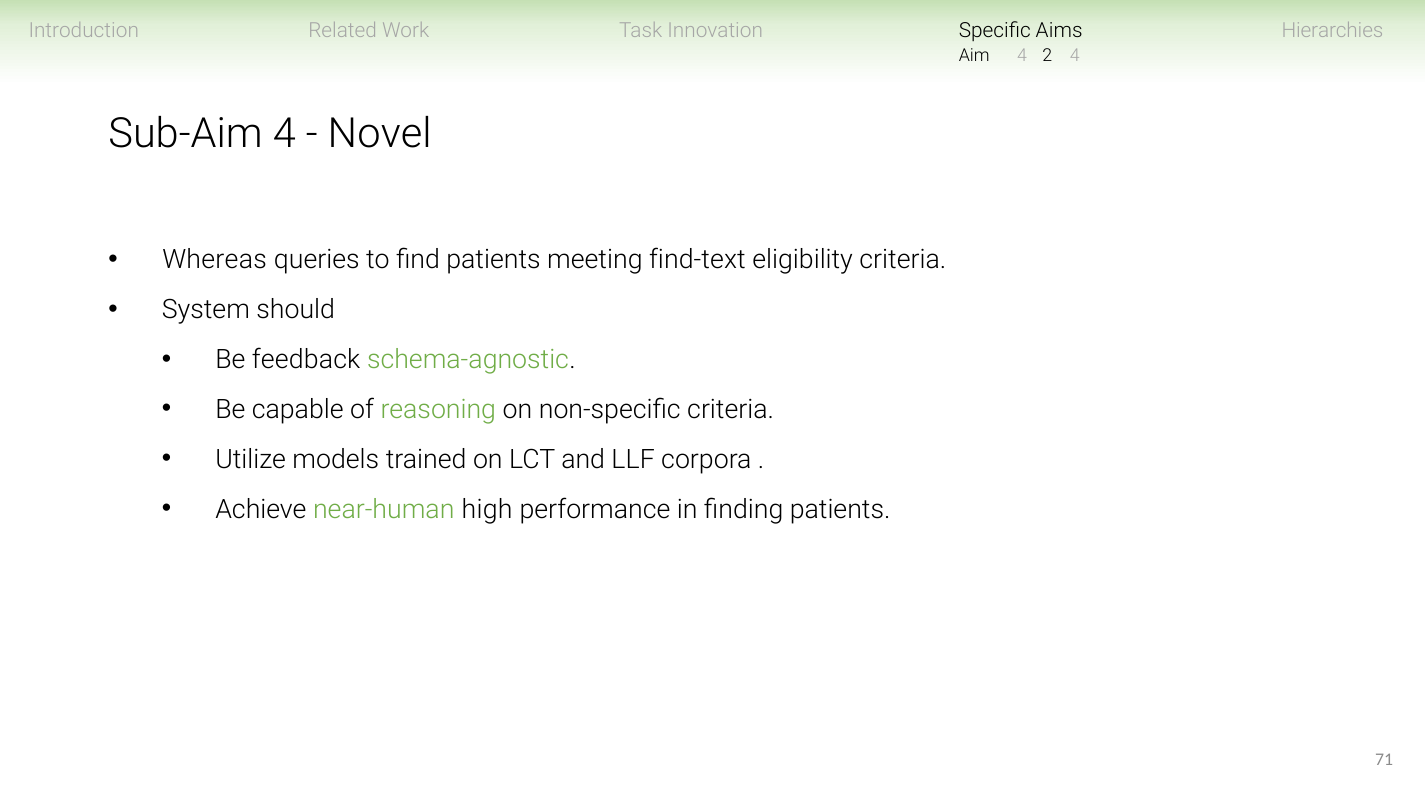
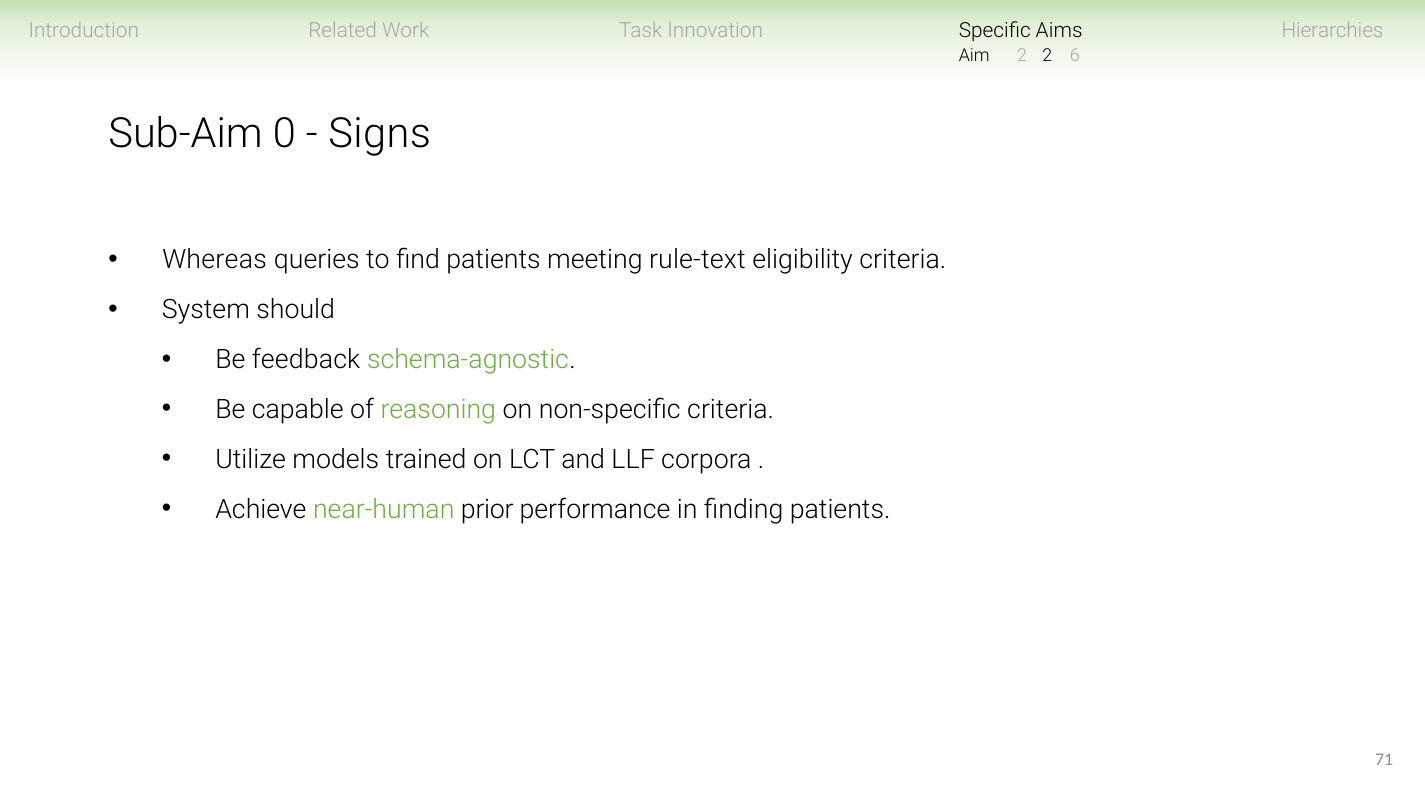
Aim 4: 4 -> 2 (1022, 55)
2 4: 4 -> 6 (1075, 55)
Sub-Aim 4: 4 -> 0 (284, 134)
Novel: Novel -> Signs (380, 134)
find-text: find-text -> rule-text (697, 260)
high: high -> prior (487, 510)
